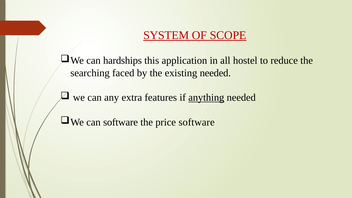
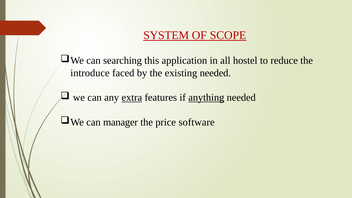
hardships: hardships -> searching (122, 61)
searching: searching -> introduce (90, 73)
extra underline: none -> present (132, 98)
can software: software -> manager (121, 122)
